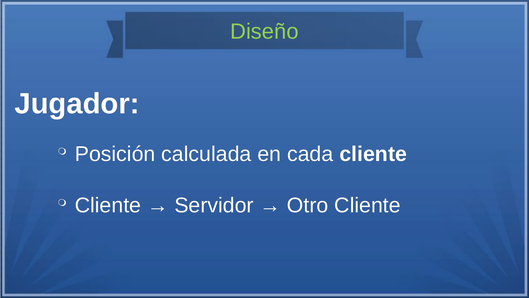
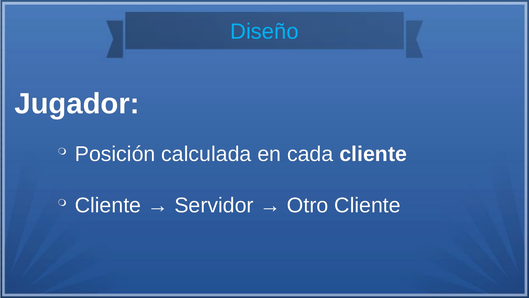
Diseño colour: light green -> light blue (264, 32)
